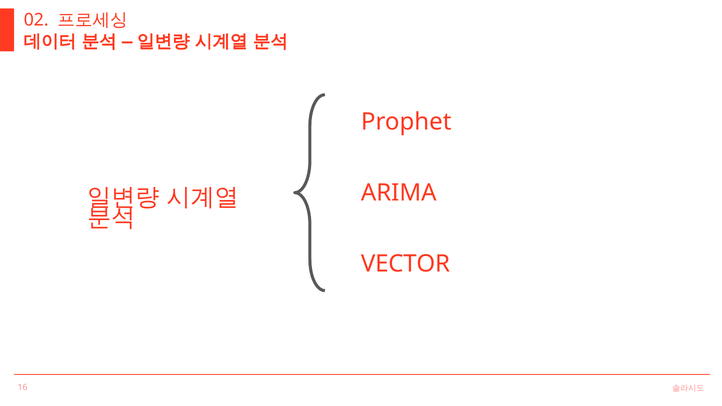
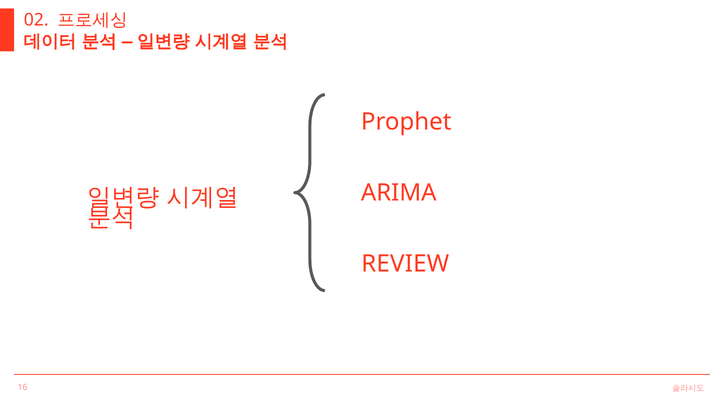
VECTOR: VECTOR -> REVIEW (405, 264)
